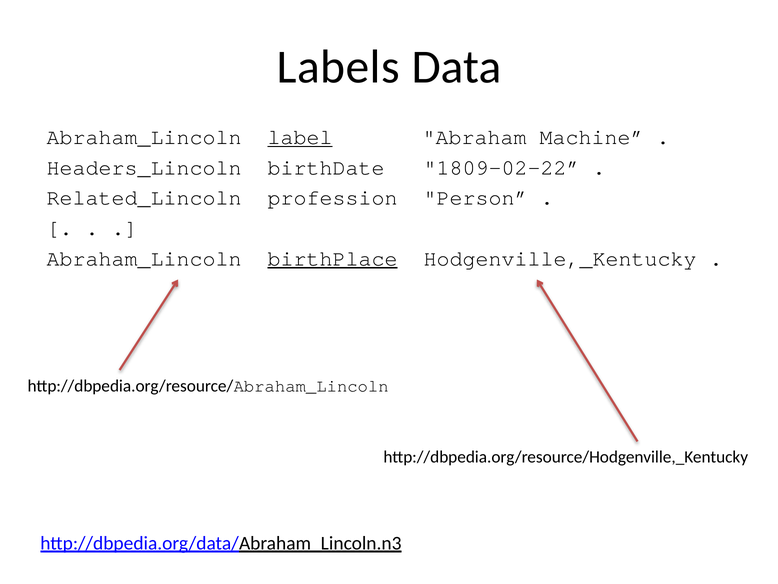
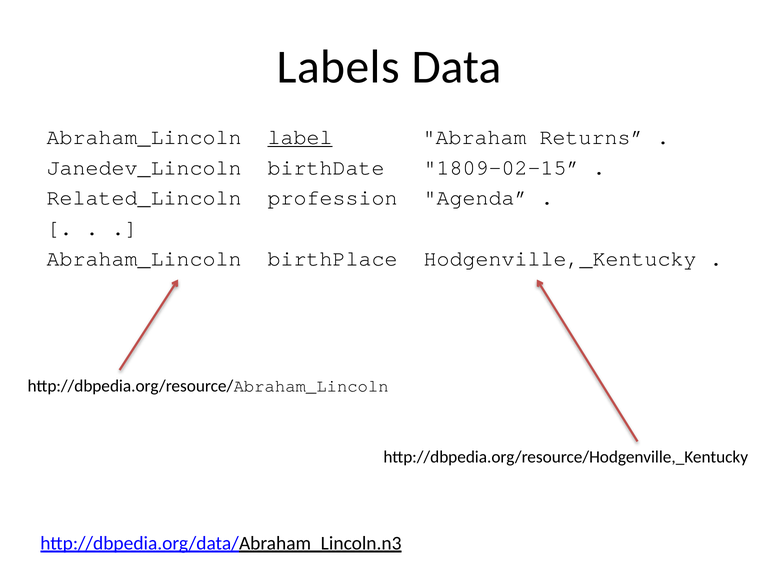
Machine: Machine -> Returns (592, 137)
Headers_Lincoln: Headers_Lincoln -> Janedev_Lincoln (144, 167)
1809-02-22: 1809-02-22 -> 1809-02-15 (502, 167)
Person: Person -> Agenda (476, 198)
birthPlace underline: present -> none (333, 258)
